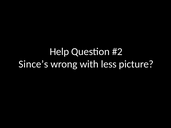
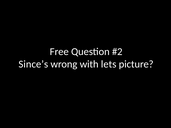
Help: Help -> Free (59, 52)
less: less -> lets (109, 64)
